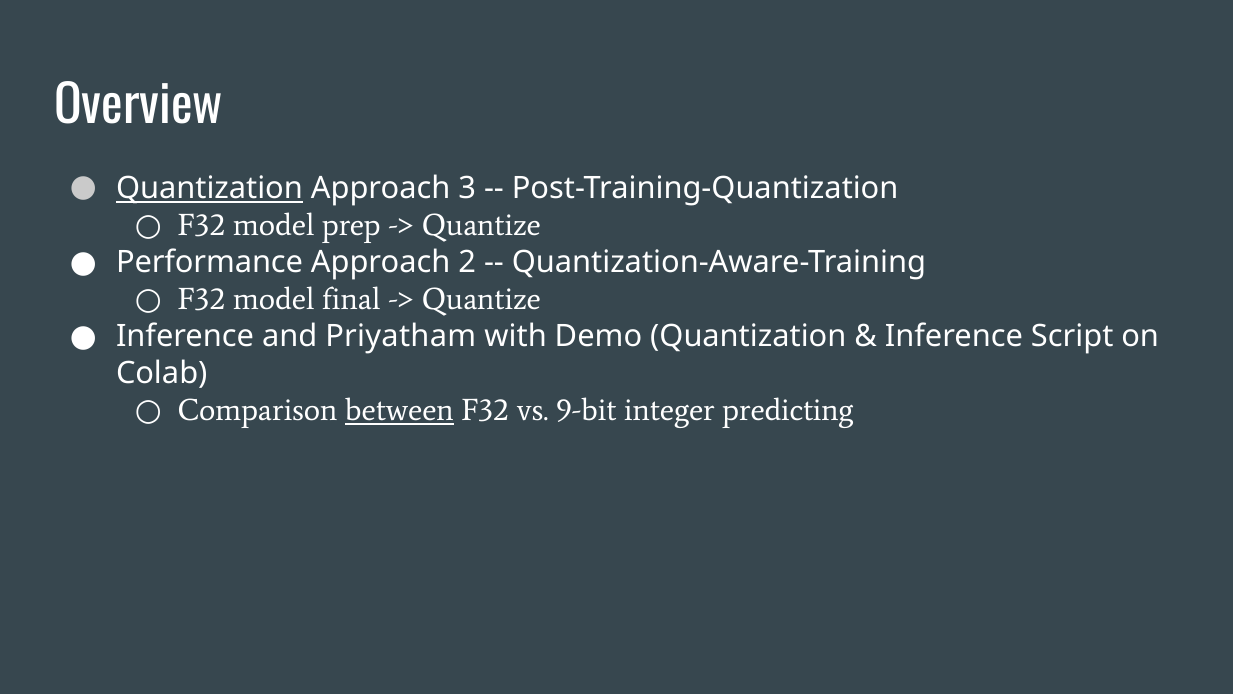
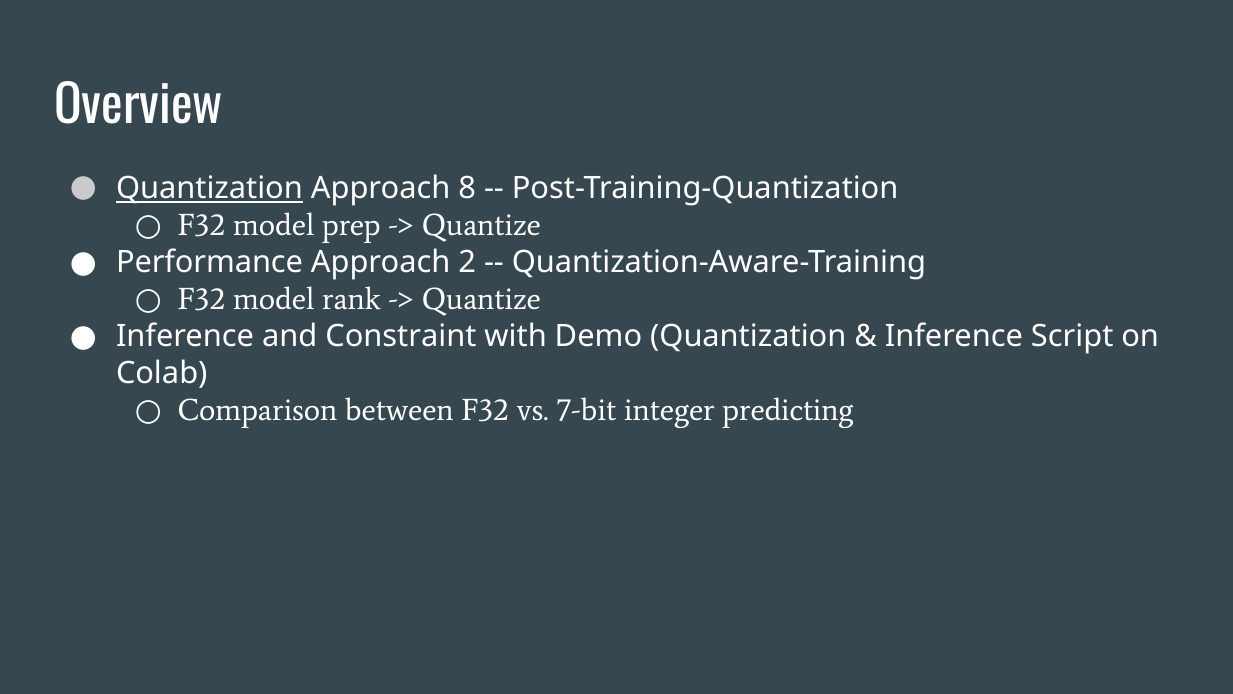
3: 3 -> 8 (467, 188)
final: final -> rank (351, 299)
Priyatham: Priyatham -> Constraint (401, 336)
between underline: present -> none (399, 410)
9-bit: 9-bit -> 7-bit (586, 410)
